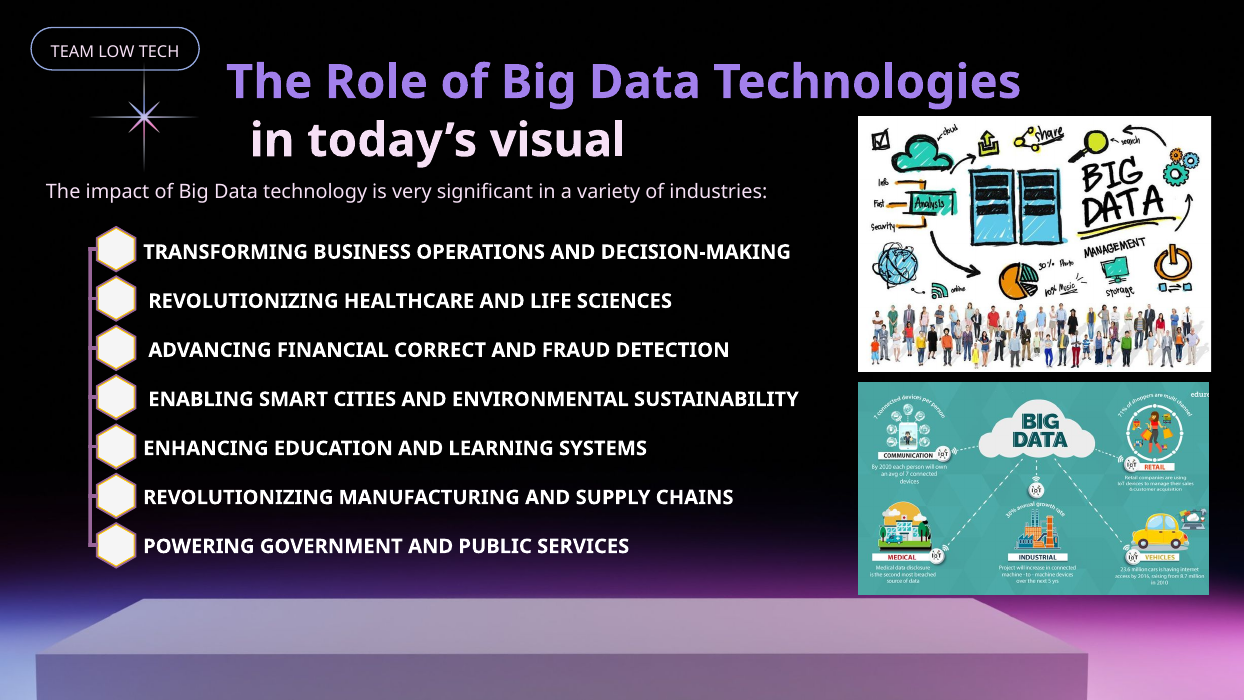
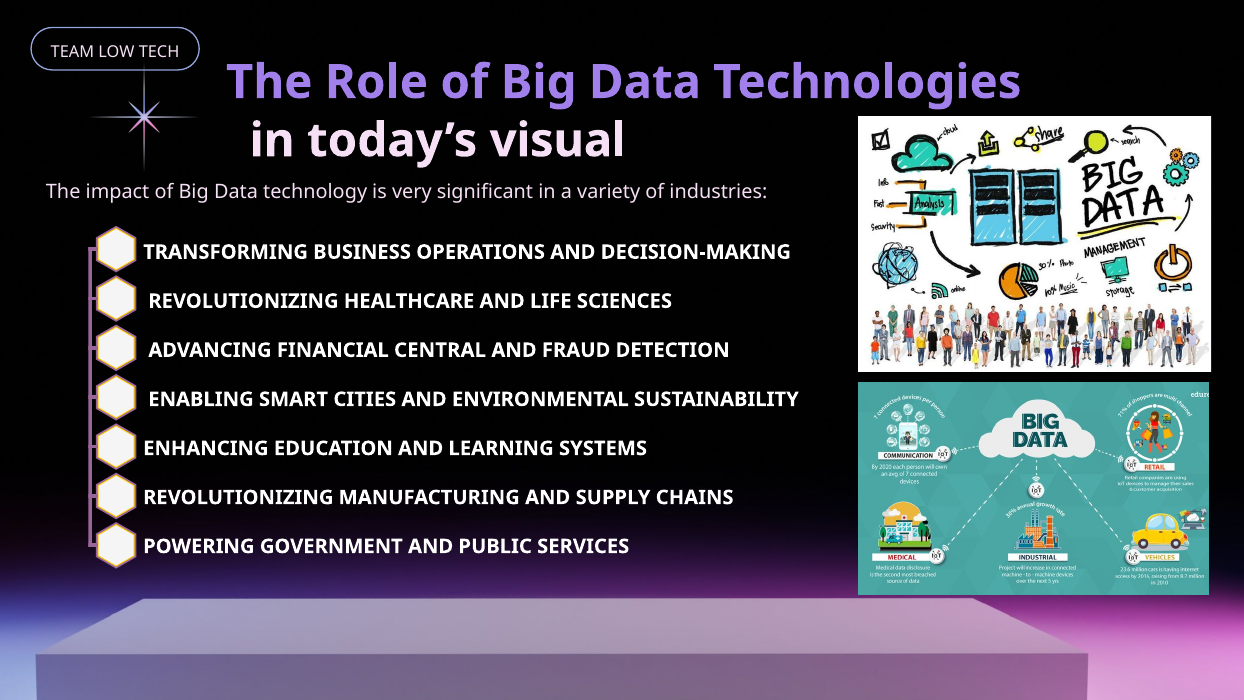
CORRECT: CORRECT -> CENTRAL (440, 350)
